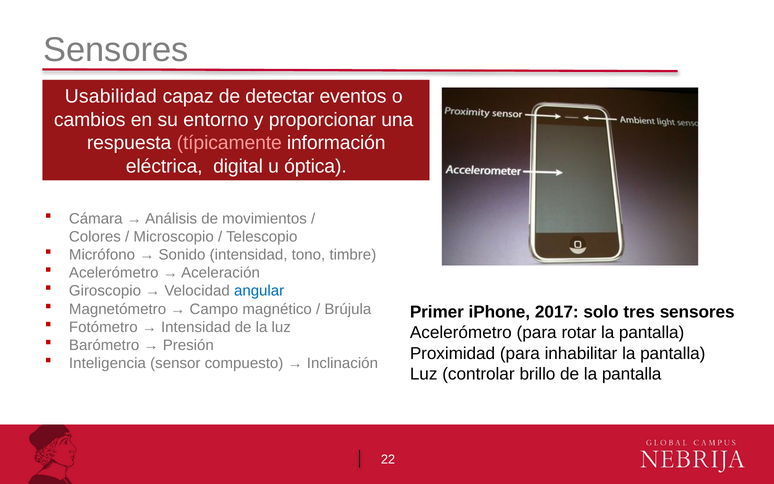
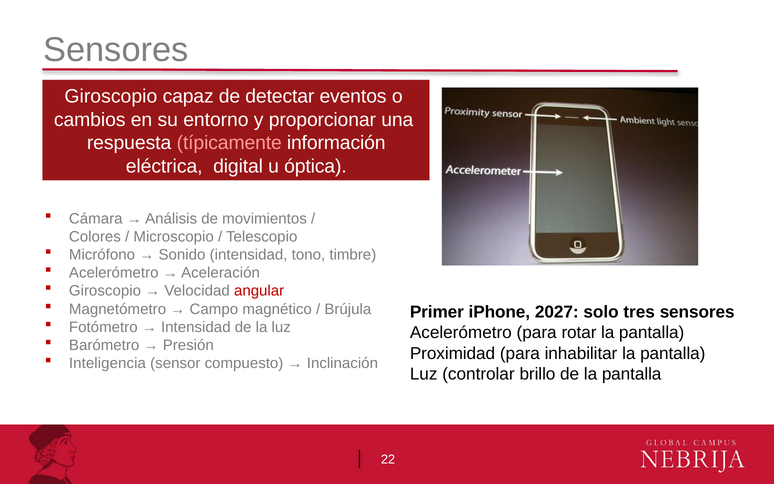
Usabilidad: Usabilidad -> Giroscopio (111, 96)
angular colour: blue -> red (259, 291)
2017: 2017 -> 2027 (557, 312)
